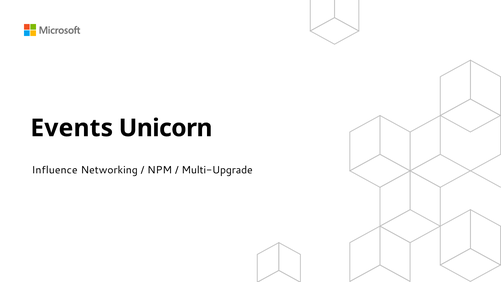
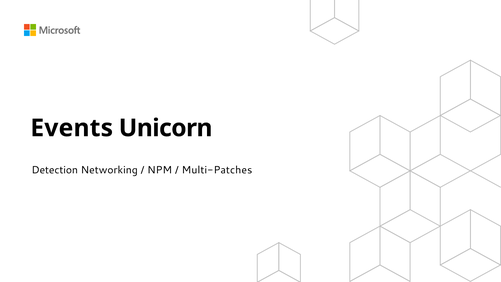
Influence: Influence -> Detection (55, 170)
Multi-Upgrade: Multi-Upgrade -> Multi-Patches (217, 170)
